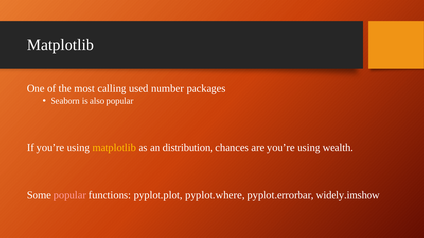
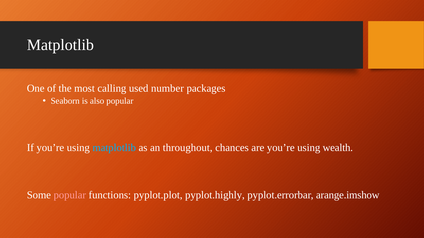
matplotlib colour: yellow -> light blue (114, 148)
distribution: distribution -> throughout (188, 148)
pyplot.where: pyplot.where -> pyplot.highly (215, 195)
widely.imshow: widely.imshow -> arange.imshow (348, 195)
